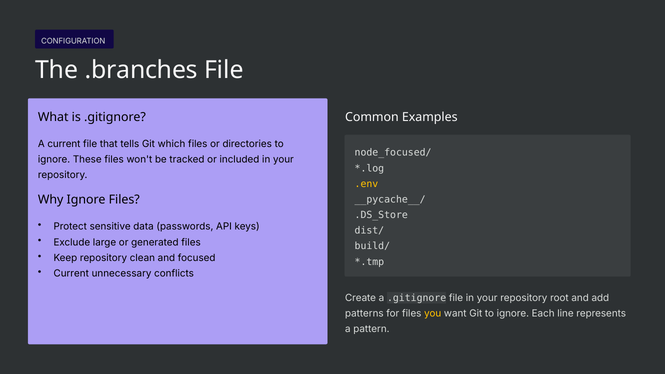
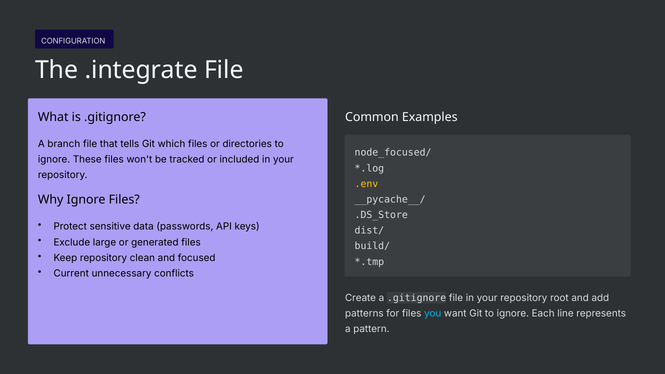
.branches: .branches -> .integrate (141, 70)
A current: current -> branch (64, 144)
you colour: yellow -> light blue (433, 314)
